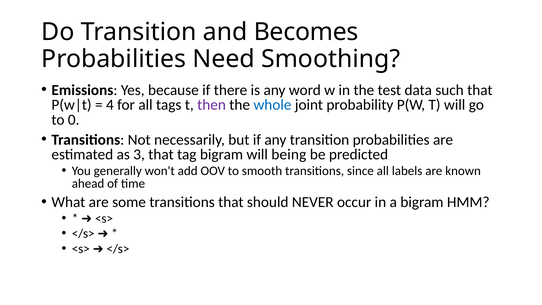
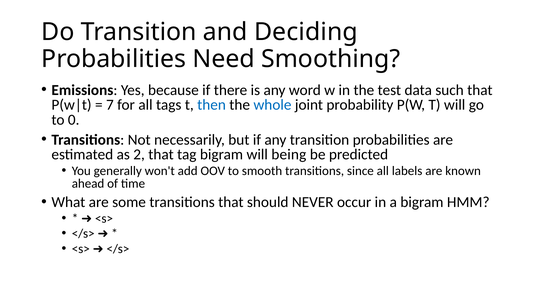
Becomes: Becomes -> Deciding (306, 32)
4: 4 -> 7 (110, 105)
then colour: purple -> blue (212, 105)
3: 3 -> 2 (139, 154)
